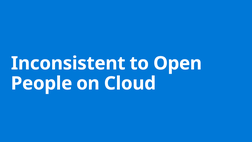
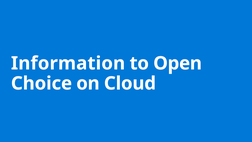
Inconsistent: Inconsistent -> Information (68, 63)
People: People -> Choice (42, 83)
